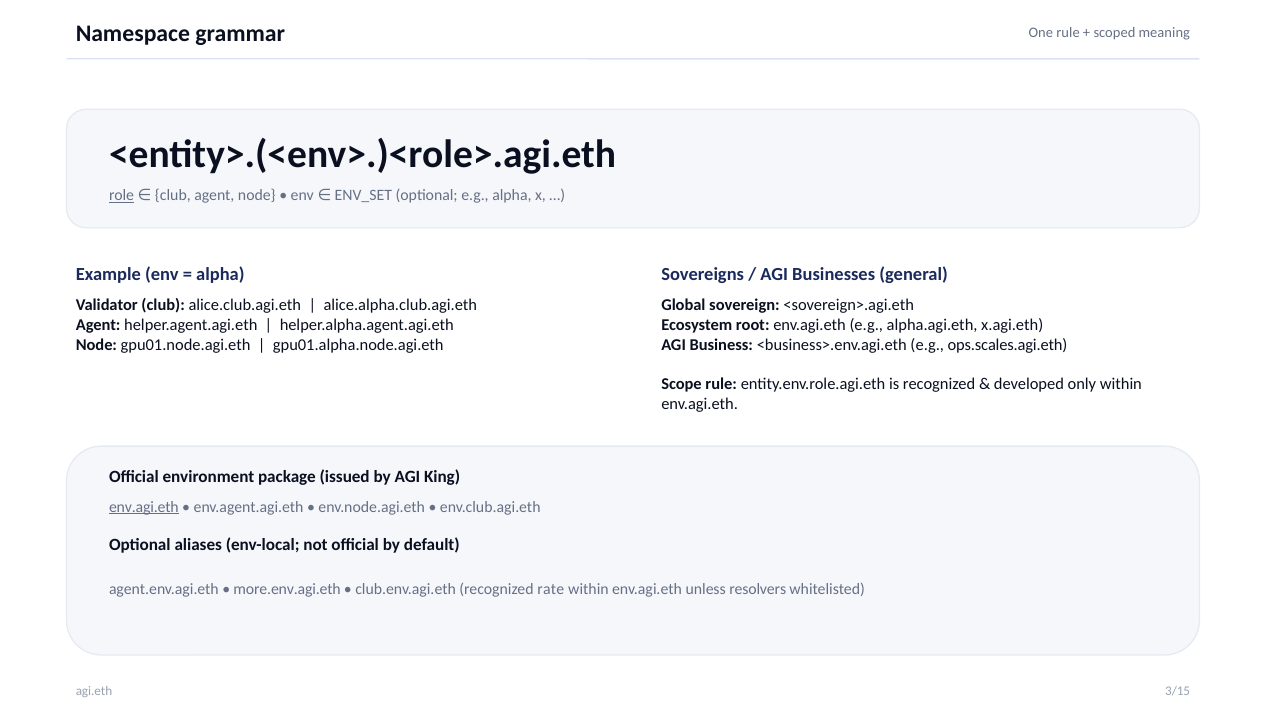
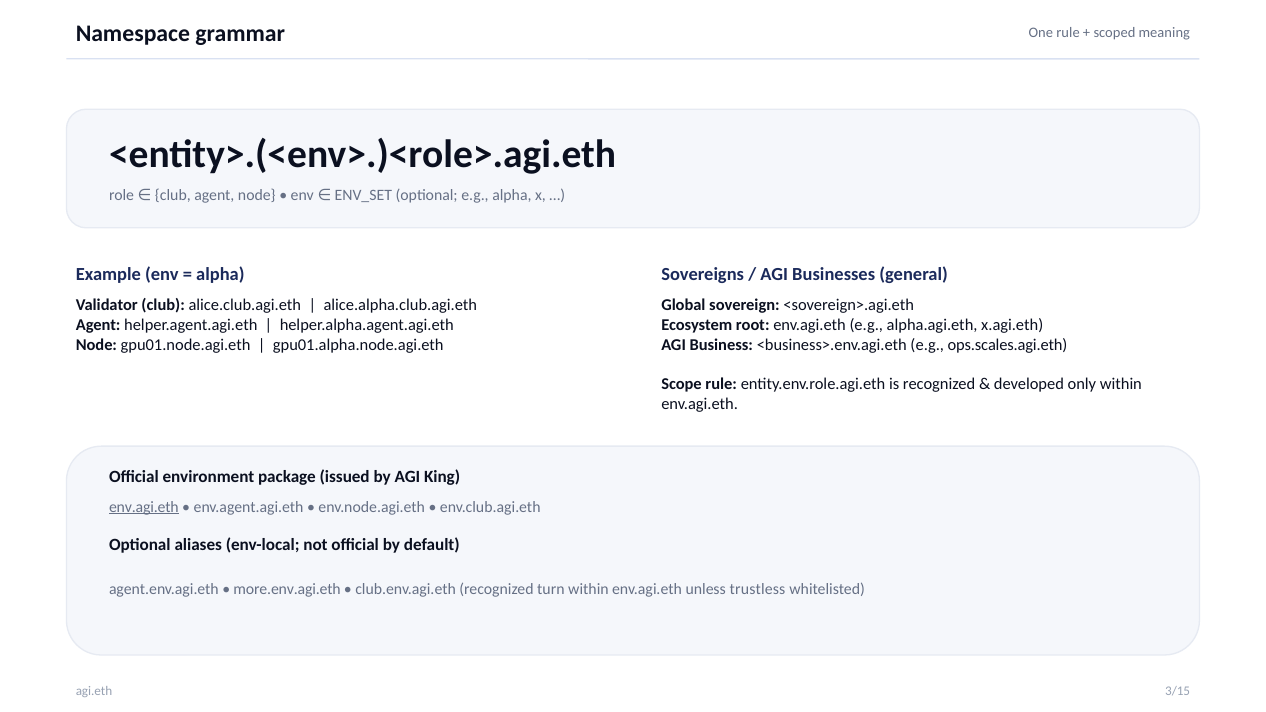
role underline: present -> none (122, 196)
rate: rate -> turn (551, 590)
resolvers: resolvers -> trustless (758, 590)
